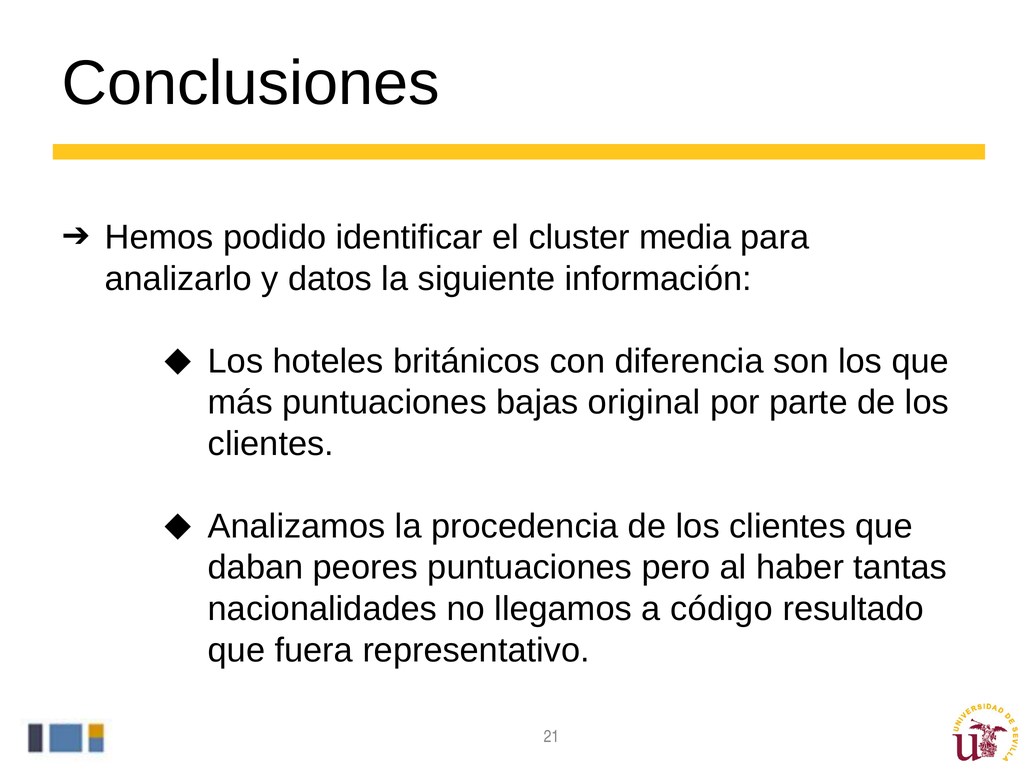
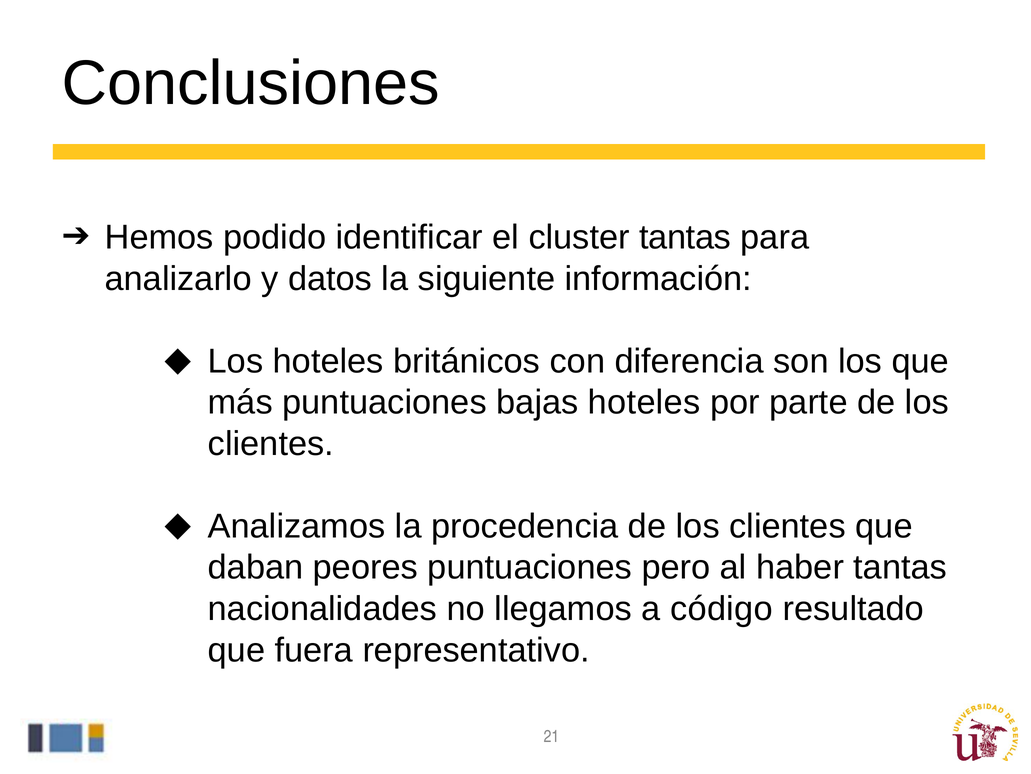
cluster media: media -> tantas (685, 237)
bajas original: original -> hoteles (644, 402)
